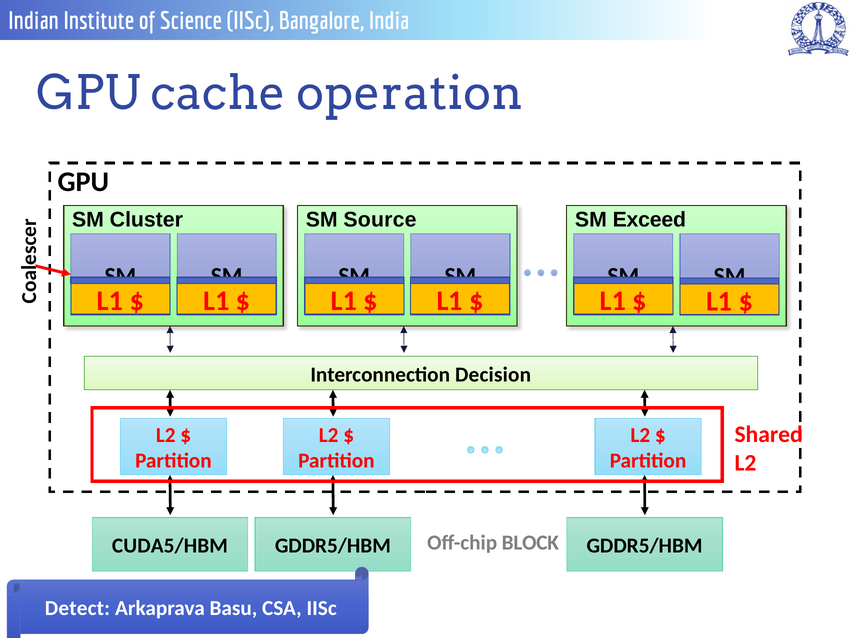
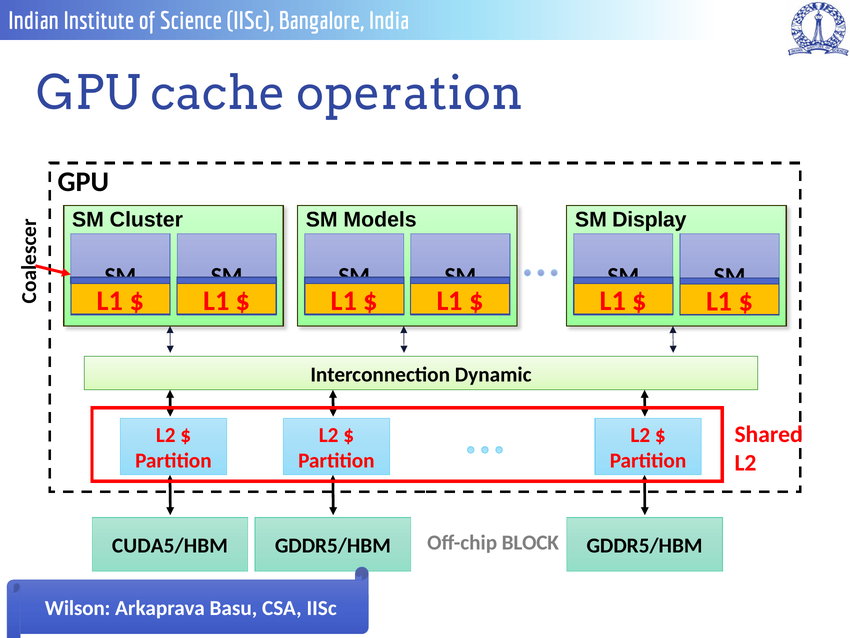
Source: Source -> Models (380, 220)
Exceed: Exceed -> Display (649, 220)
Decision: Decision -> Dynamic (493, 374)
Detect: Detect -> Wilson (78, 608)
